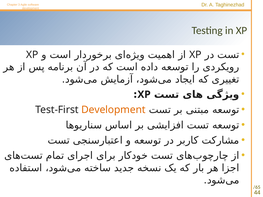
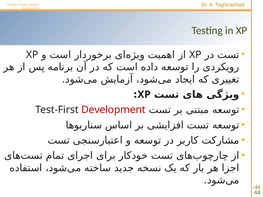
Development colour: orange -> red (113, 110)
